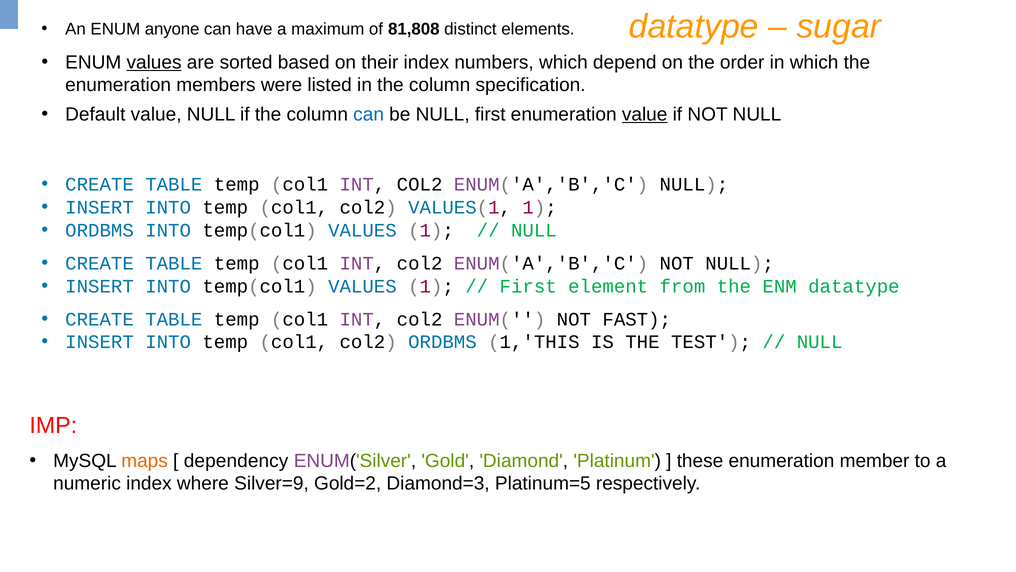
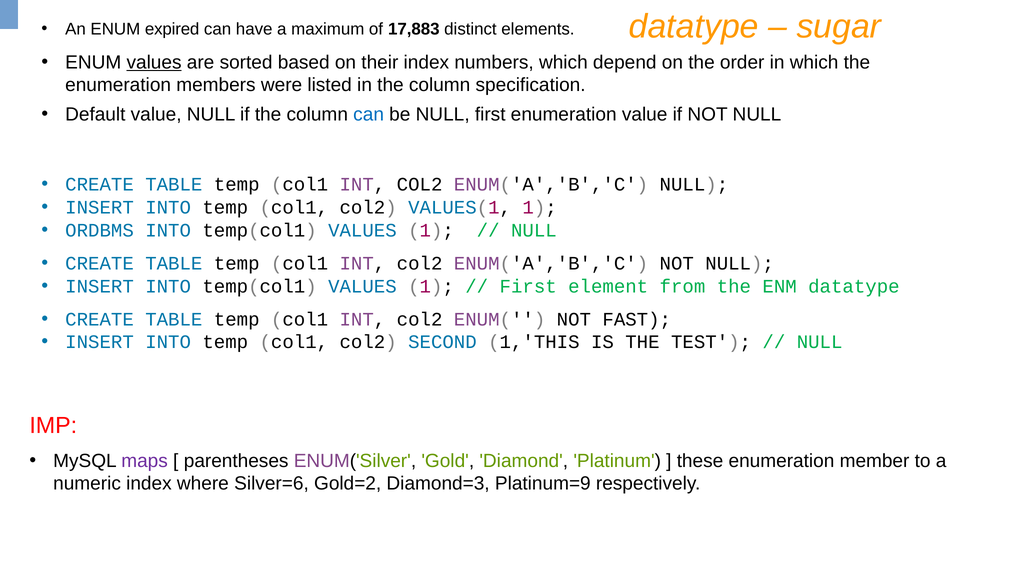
anyone: anyone -> expired (172, 29)
81,808: 81,808 -> 17,883 (414, 29)
value underline: present -> none (645, 114)
col2 ORDBMS: ORDBMS -> SECOND (442, 342)
maps colour: orange -> purple (145, 460)
dependency: dependency -> parentheses (236, 460)
Silver=9: Silver=9 -> Silver=6 (272, 483)
Platinum=5: Platinum=5 -> Platinum=9 (543, 483)
